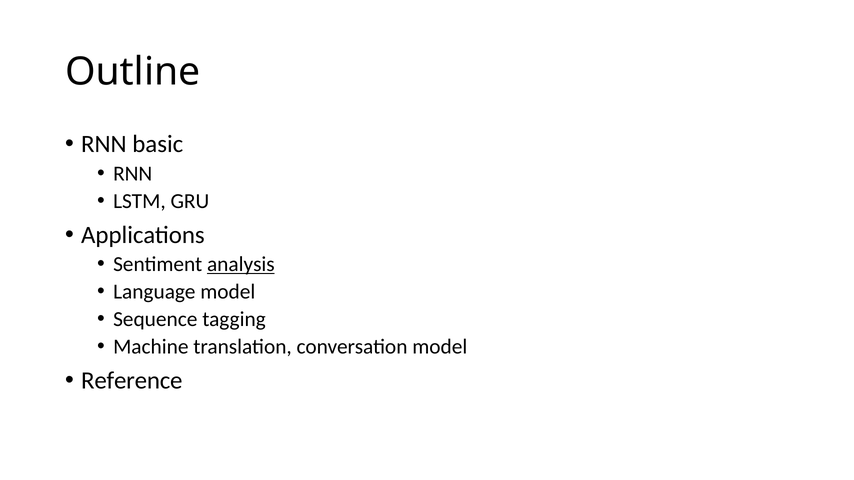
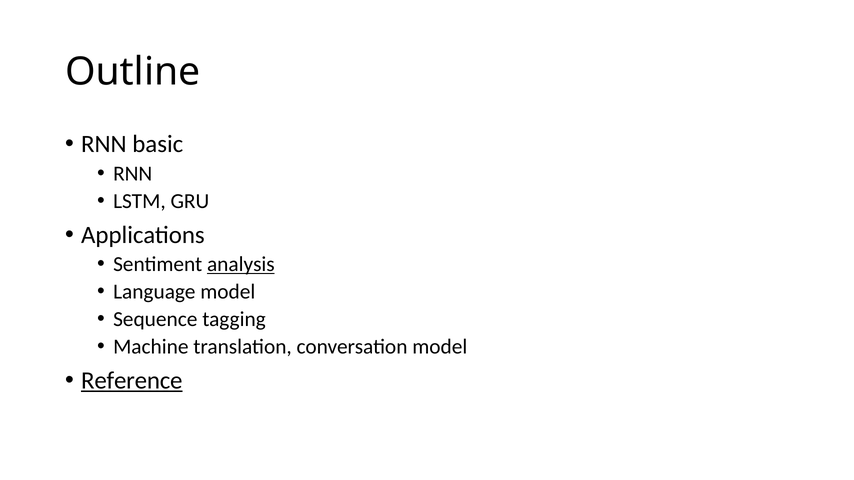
Reference underline: none -> present (132, 381)
